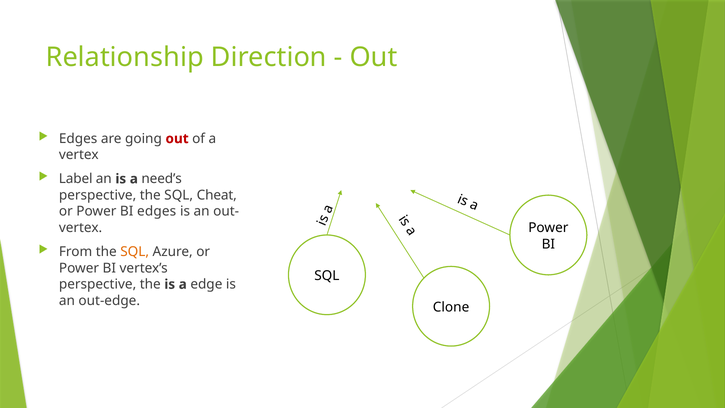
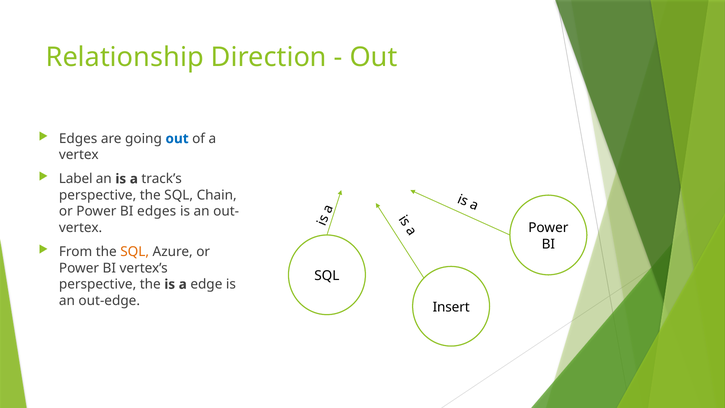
out colour: red -> blue (177, 139)
need’s: need’s -> track’s (162, 179)
Cheat: Cheat -> Chain (217, 195)
Clone: Clone -> Insert (451, 307)
